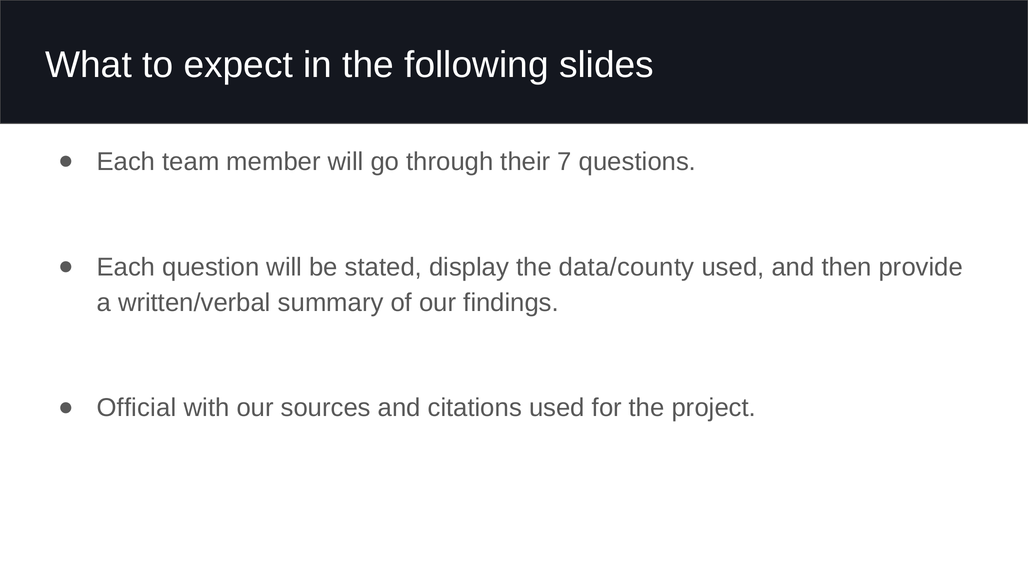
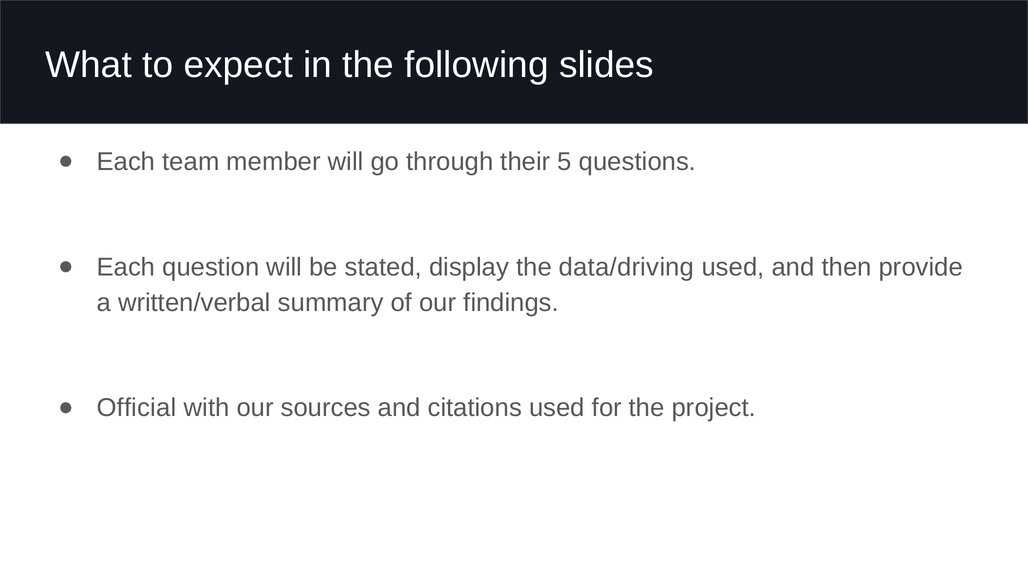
7: 7 -> 5 (565, 162)
data/county: data/county -> data/driving (627, 267)
